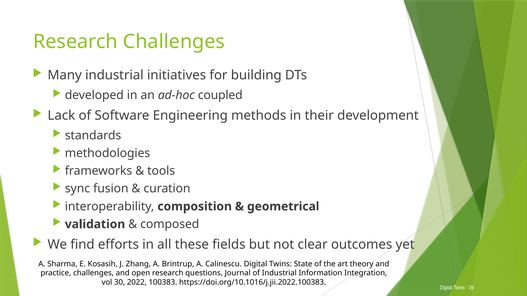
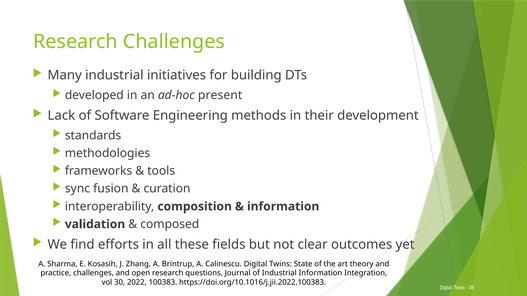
coupled: coupled -> present (220, 95)
geometrical: geometrical -> information (283, 207)
